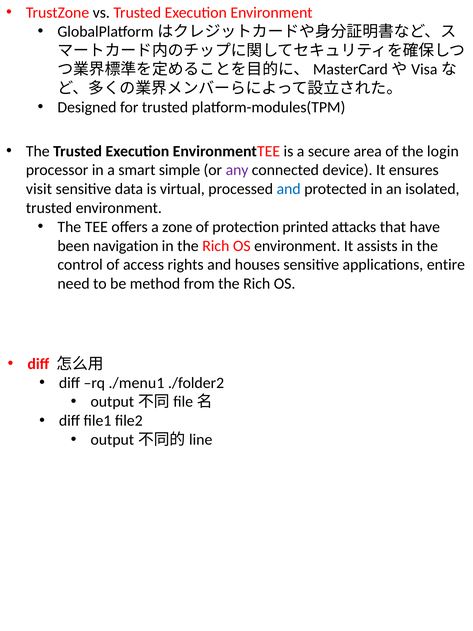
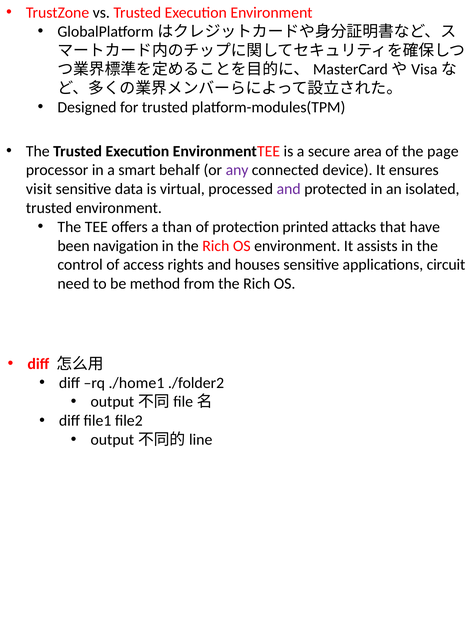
login: login -> page (443, 151)
simple: simple -> behalf (179, 170)
and colour: blue -> purple (289, 189)
zone: zone -> than (177, 227)
entire: entire -> circuit (446, 265)
./menu1: ./menu1 -> ./home1 (136, 383)
